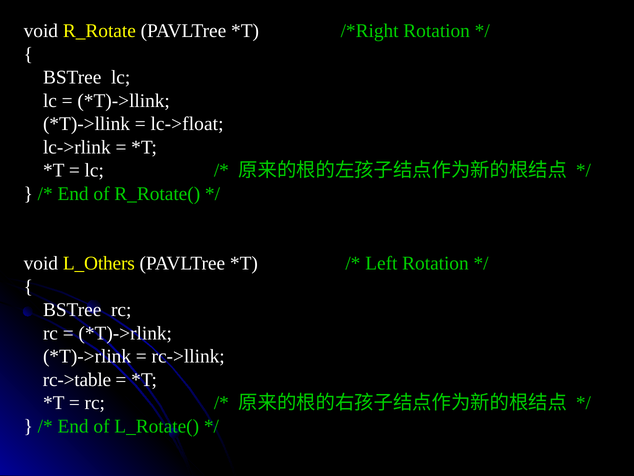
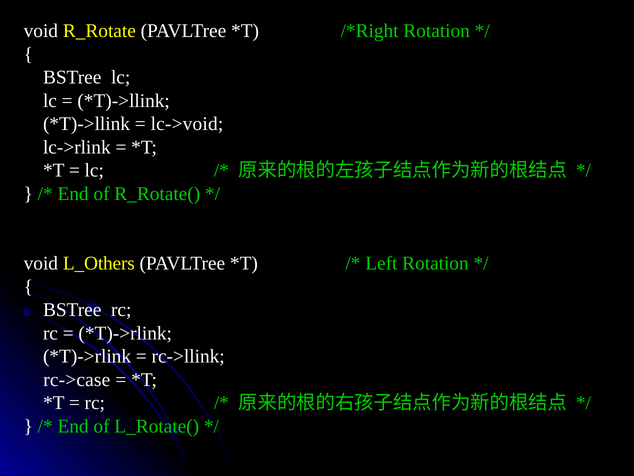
lc->float: lc->float -> lc->void (187, 124)
rc->table: rc->table -> rc->case (77, 379)
